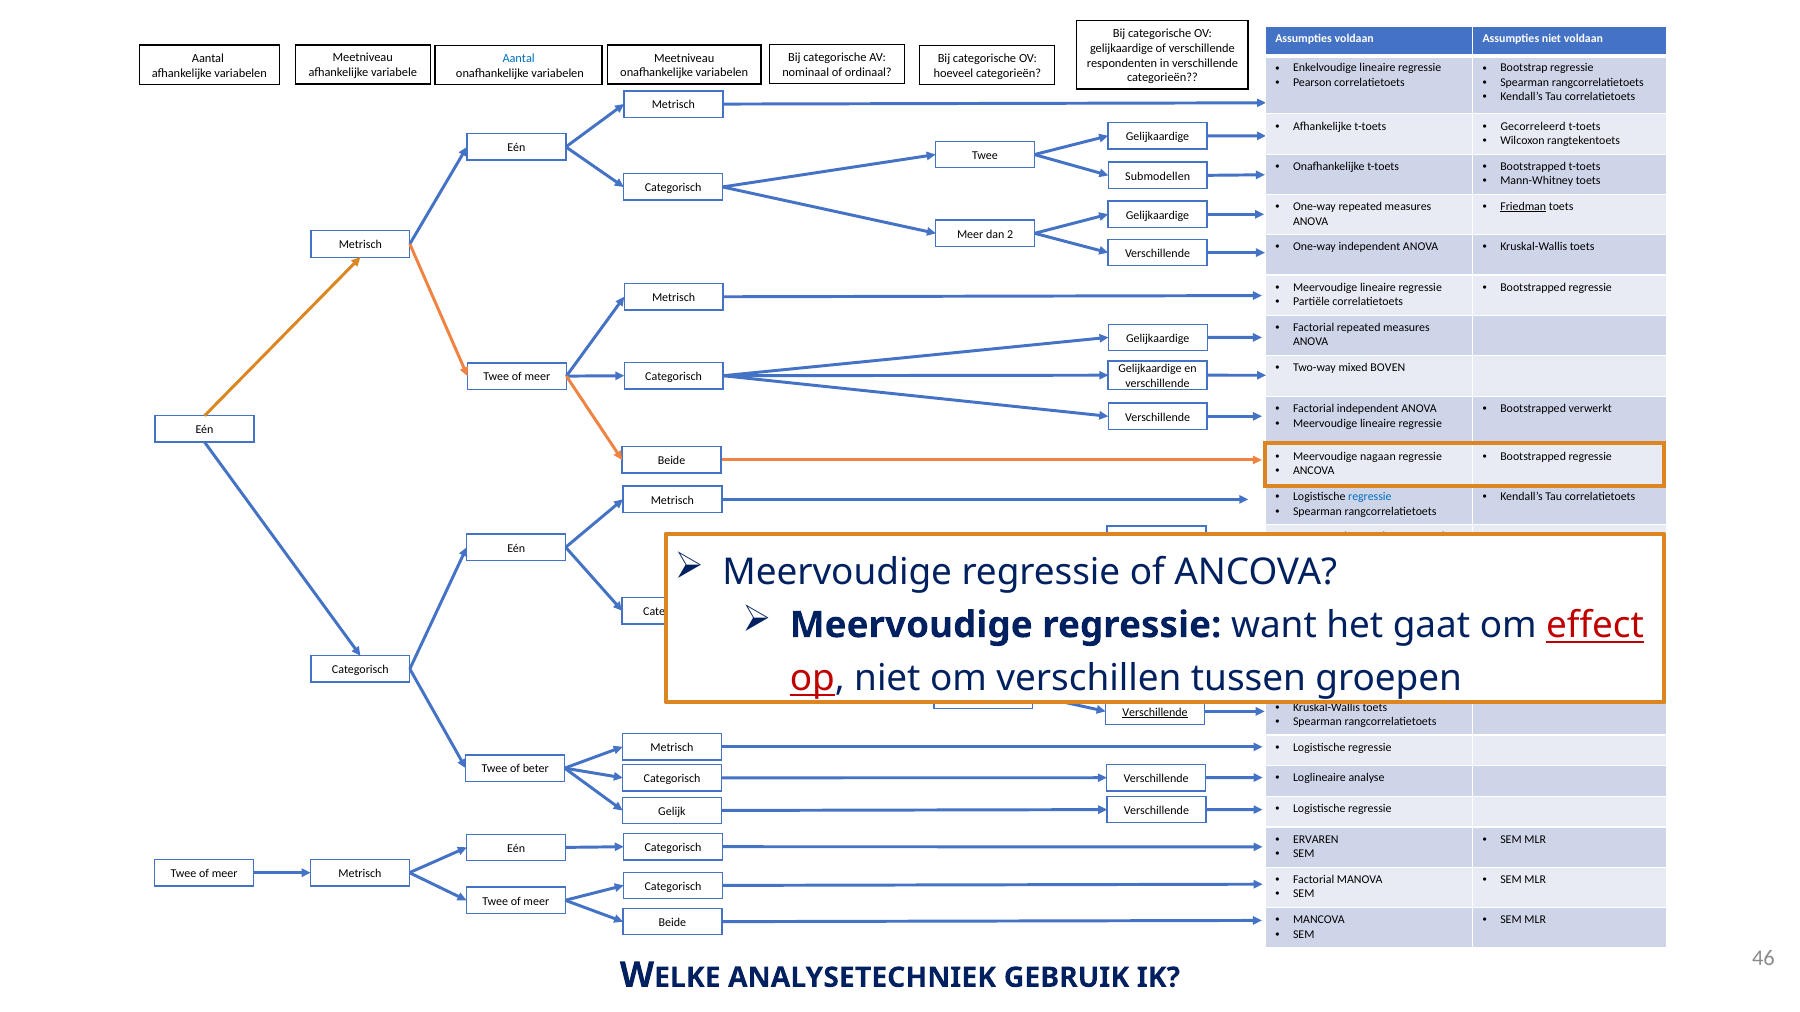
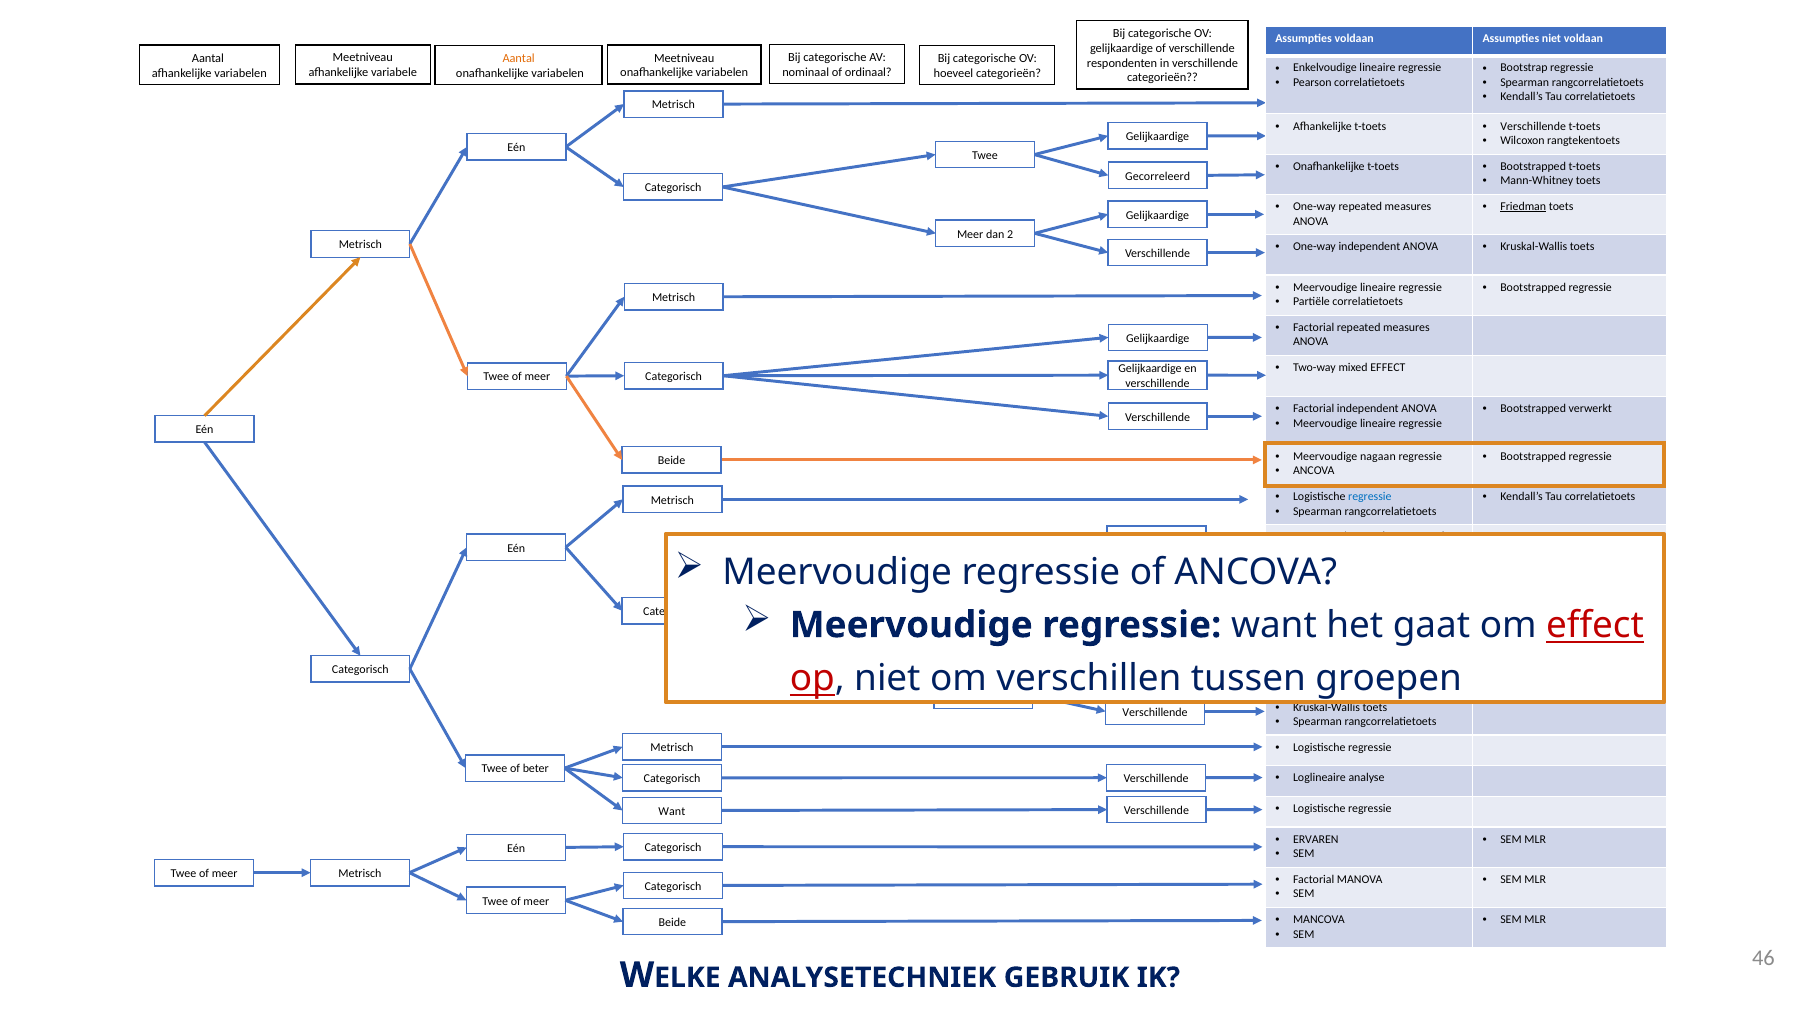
Aantal colour: blue -> orange (519, 58)
Gecorreleerd: Gecorreleerd -> Verschillende (1533, 126)
Submodellen: Submodellen -> Gecorreleerd (1158, 176)
mixed BOVEN: BOVEN -> EFFECT (1388, 368)
Verschillende underline: present -> none (1155, 713)
Gelijk: Gelijk -> Want (672, 812)
